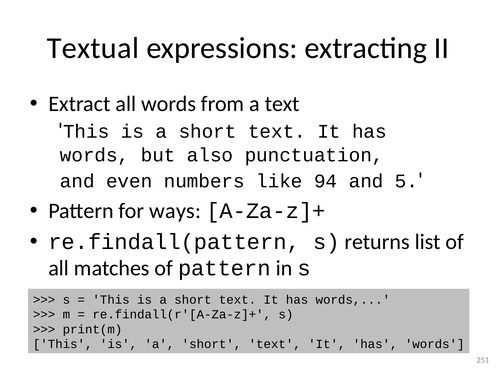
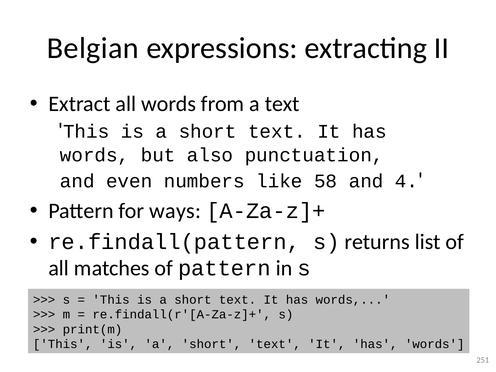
Textual: Textual -> Belgian (93, 48)
94: 94 -> 58 (326, 181)
5: 5 -> 4 (407, 181)
